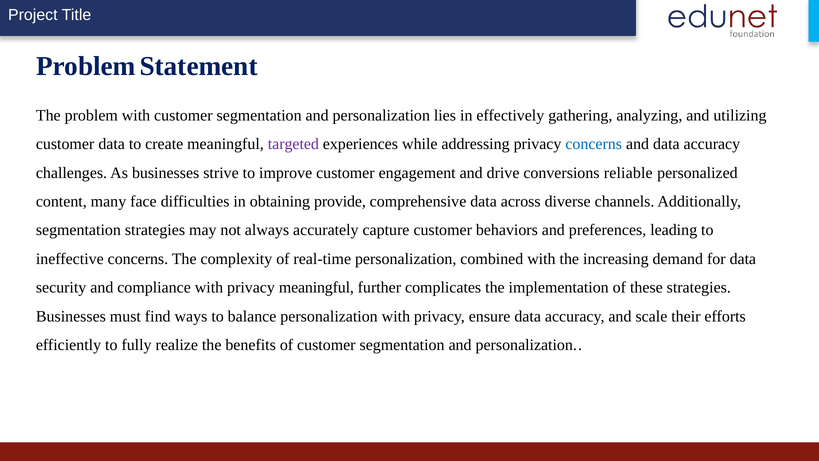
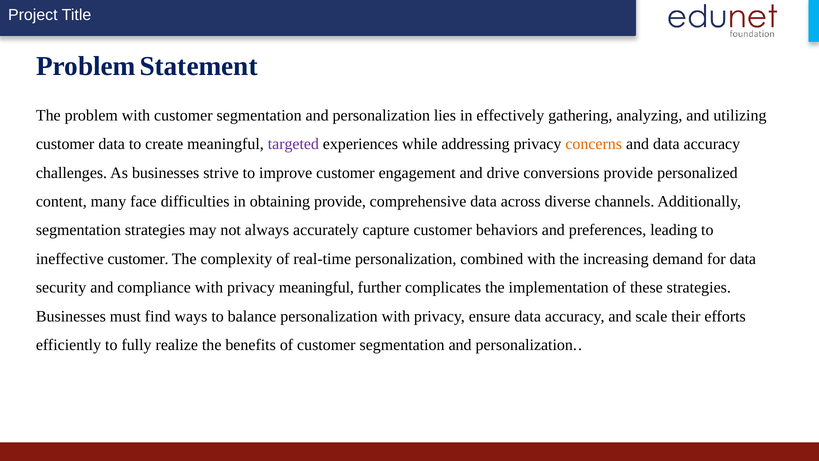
concerns colour: blue -> orange (594, 144)
conversions reliable: reliable -> provide (628, 173)
ineffective concerns: concerns -> customer (138, 259)
